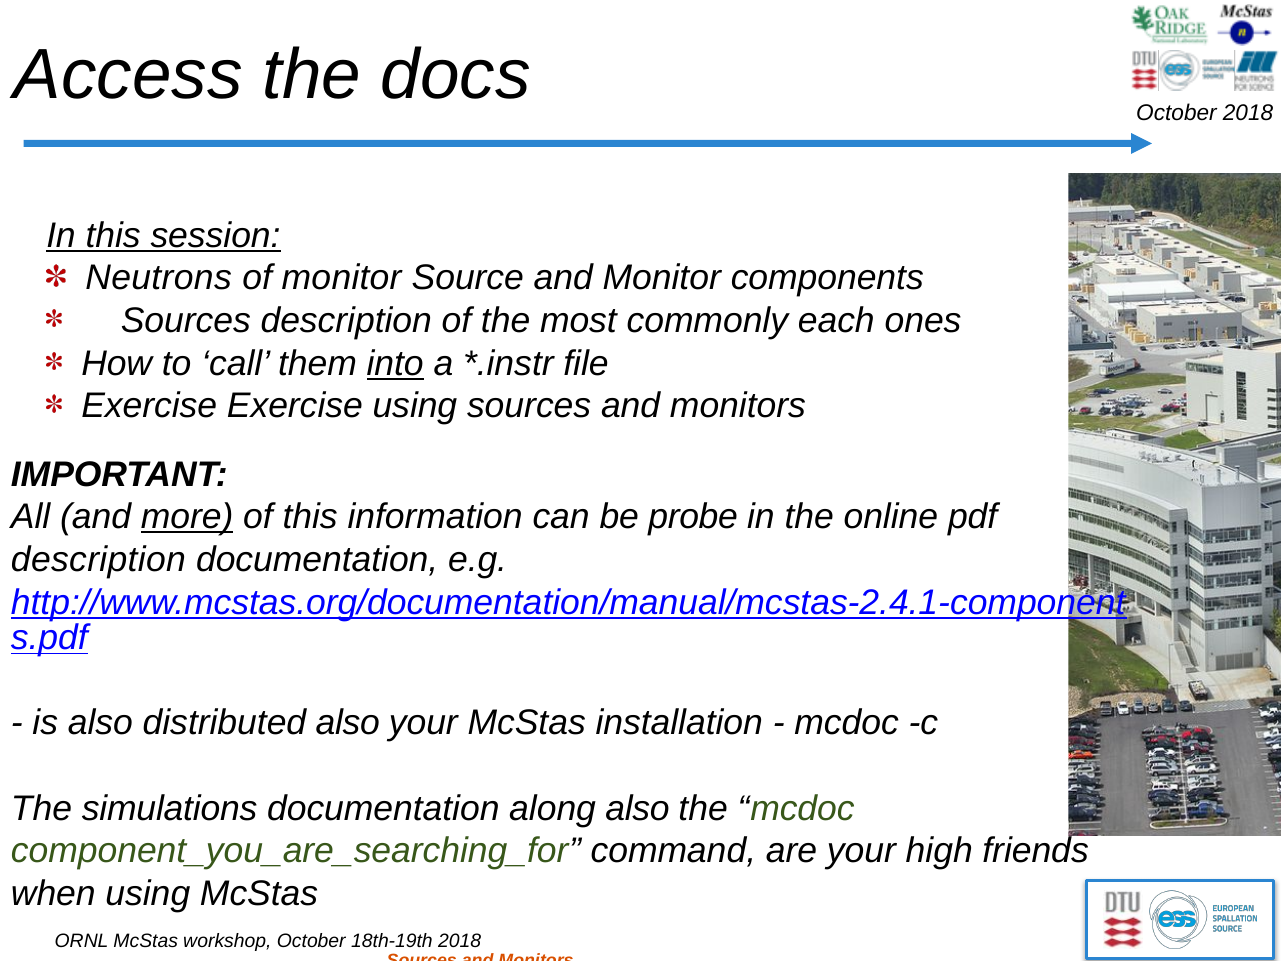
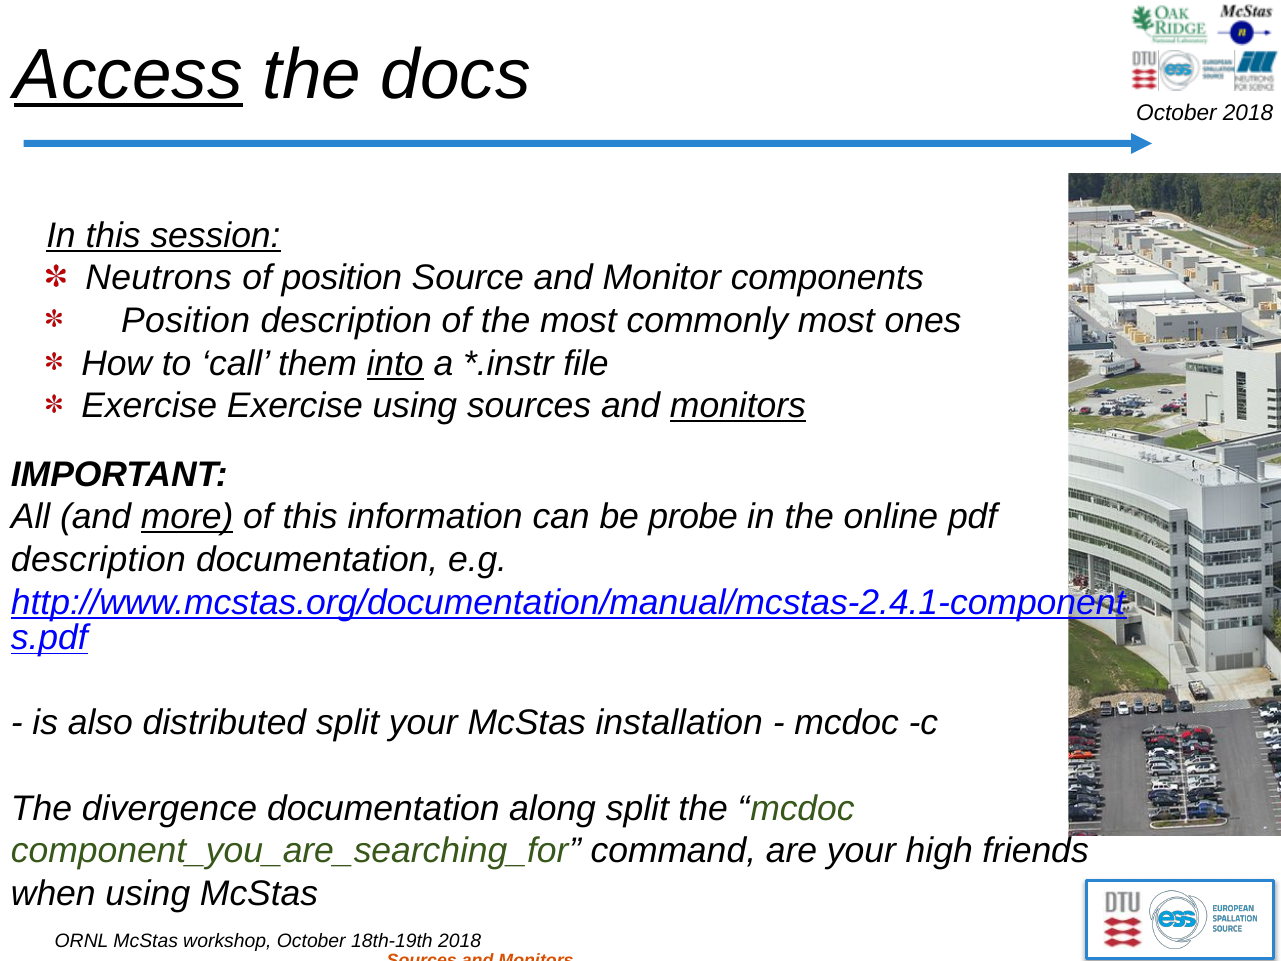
Access underline: none -> present (128, 75)
of monitor: monitor -> position (342, 278)
Sources: Sources -> Position (186, 321)
commonly each: each -> most (836, 321)
monitors underline: none -> present (738, 406)
distributed also: also -> split (348, 723)
simulations: simulations -> divergence (169, 809)
along also: also -> split (637, 809)
